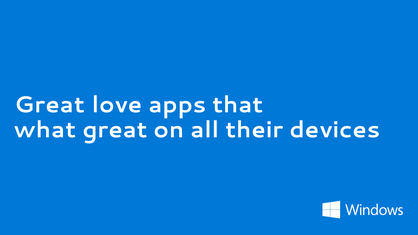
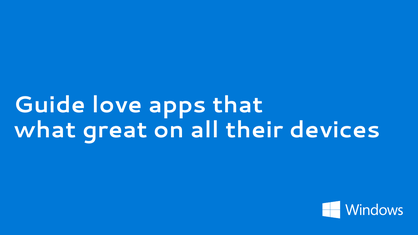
Great: Great -> Guide (50, 105)
